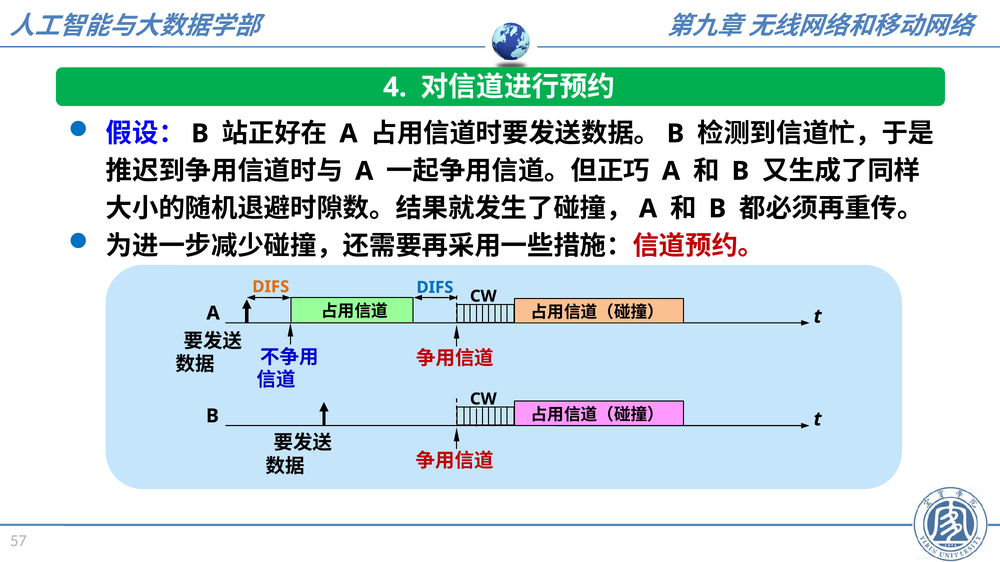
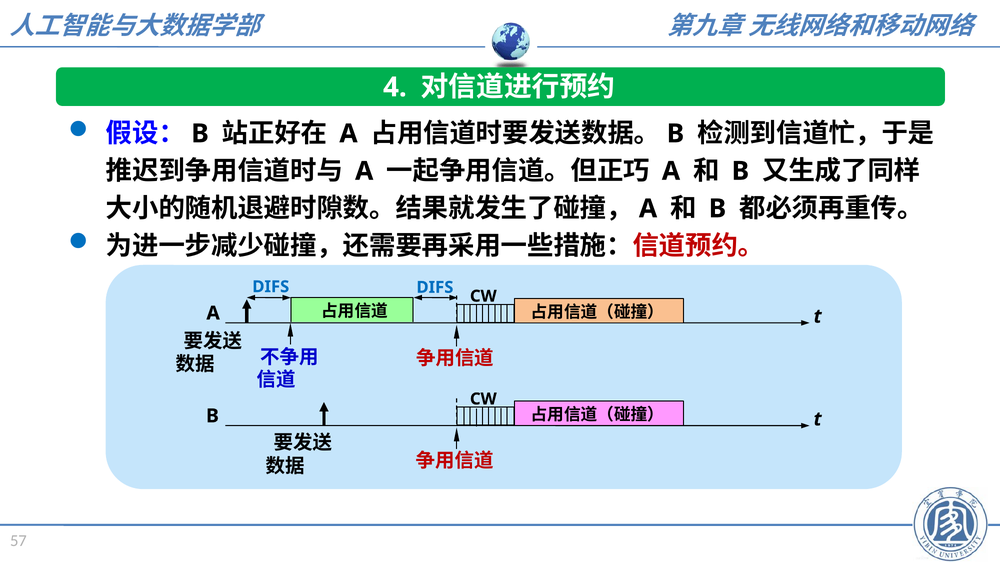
DIFS colour: orange -> blue (271, 287)
